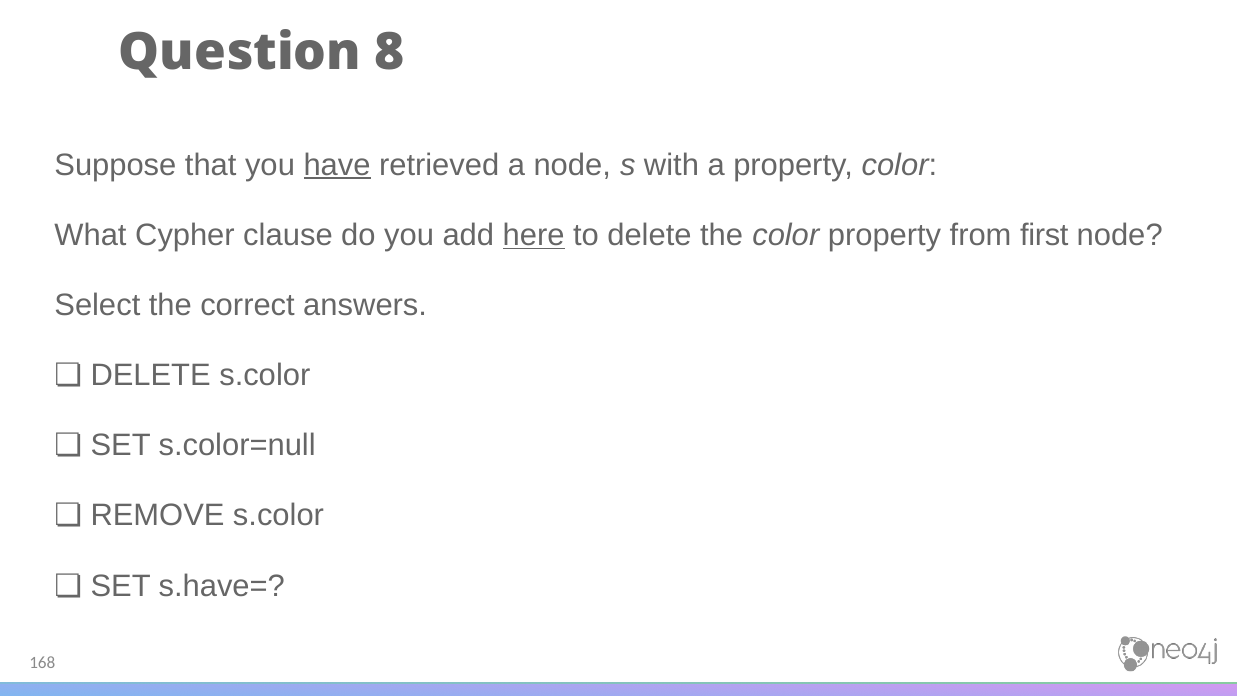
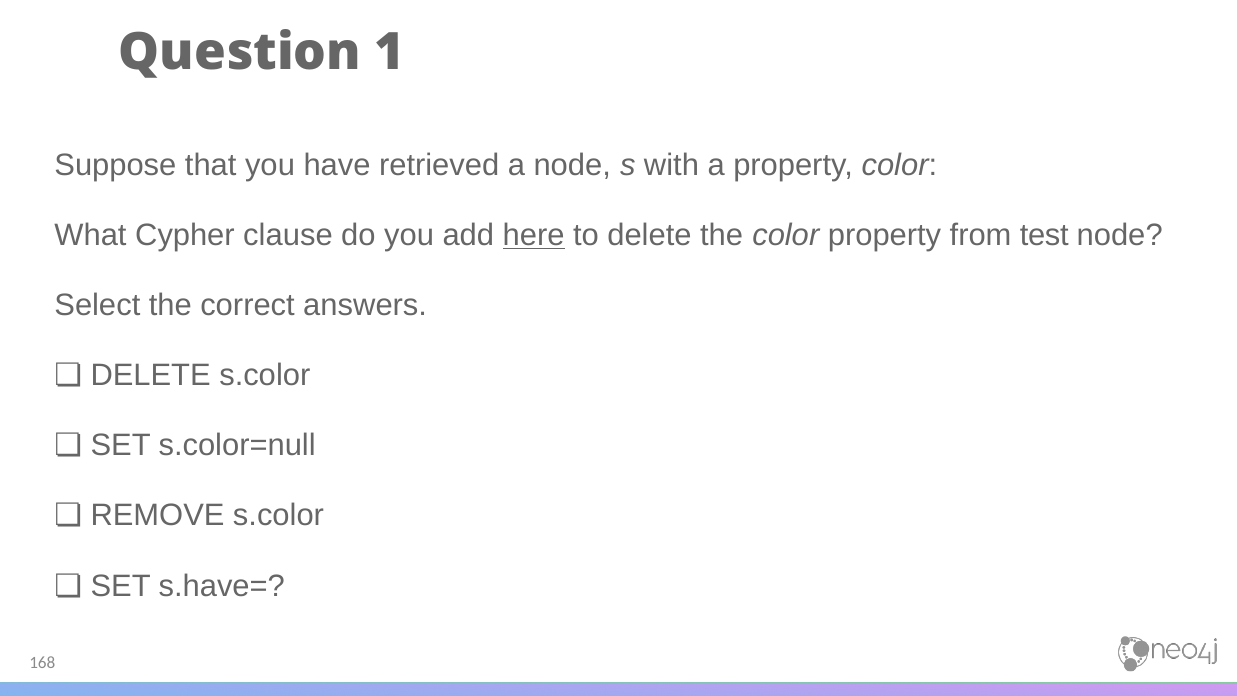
8: 8 -> 1 (390, 53)
have underline: present -> none (337, 165)
first: first -> test (1044, 235)
